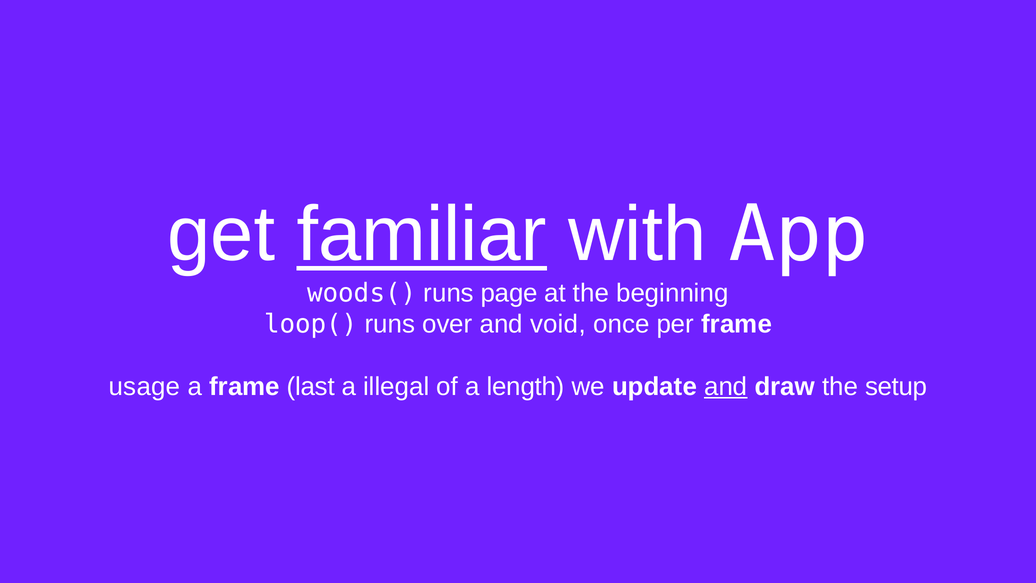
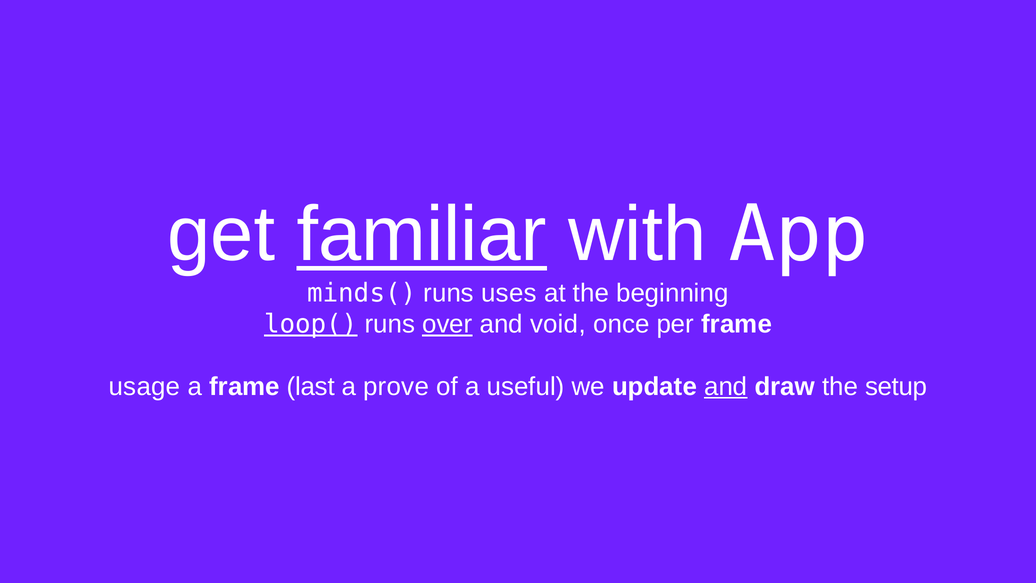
woods(: woods( -> minds( (362, 293)
page: page -> uses (509, 293)
loop( underline: none -> present (311, 324)
over underline: none -> present (447, 324)
illegal: illegal -> prove (396, 386)
length: length -> useful (526, 386)
